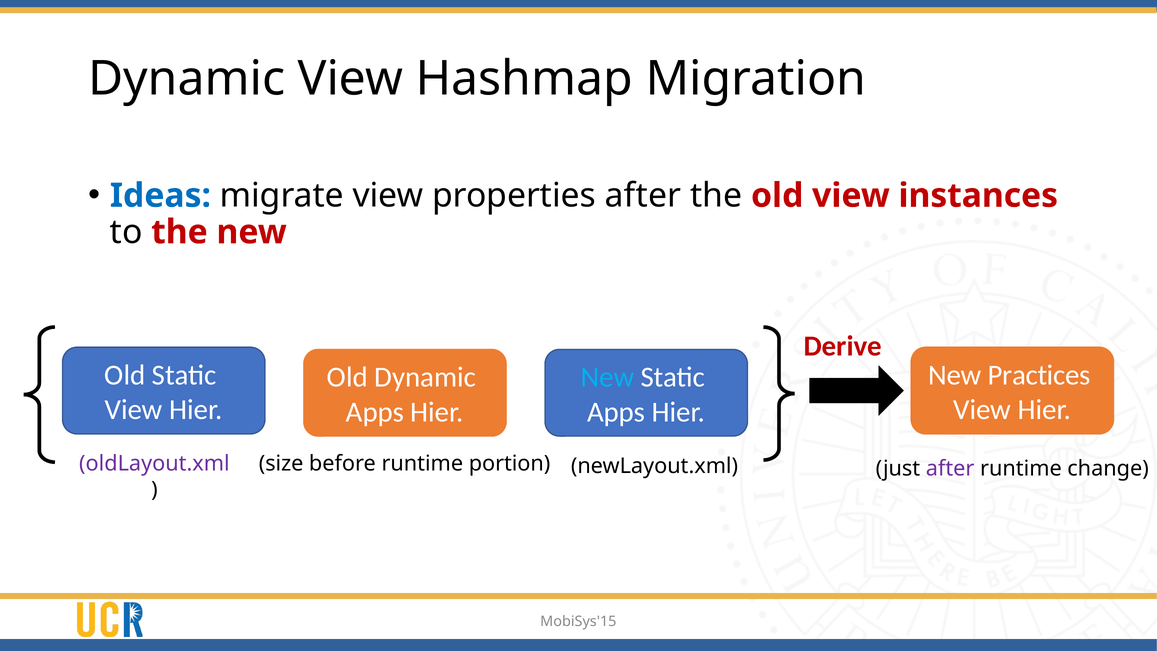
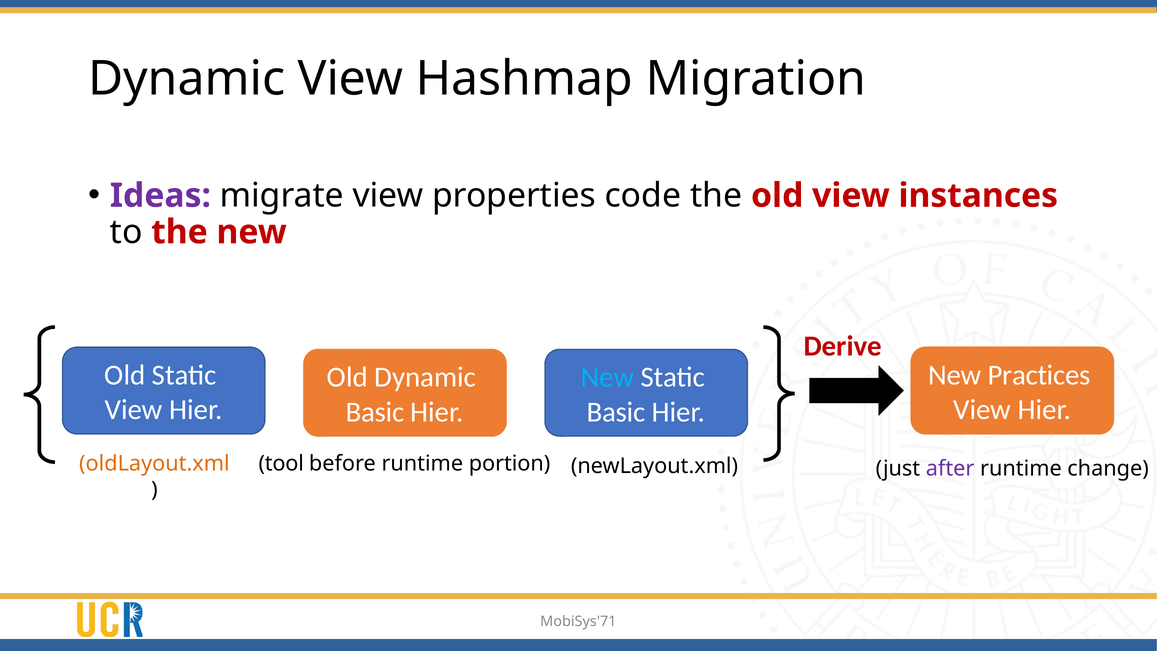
Ideas colour: blue -> purple (160, 196)
properties after: after -> code (643, 196)
Apps: Apps -> Basic (375, 412)
Apps: Apps -> Basic (616, 412)
oldLayout.xml colour: purple -> orange (154, 463)
size: size -> tool (281, 464)
MobiSys'15: MobiSys'15 -> MobiSys'71 (578, 622)
